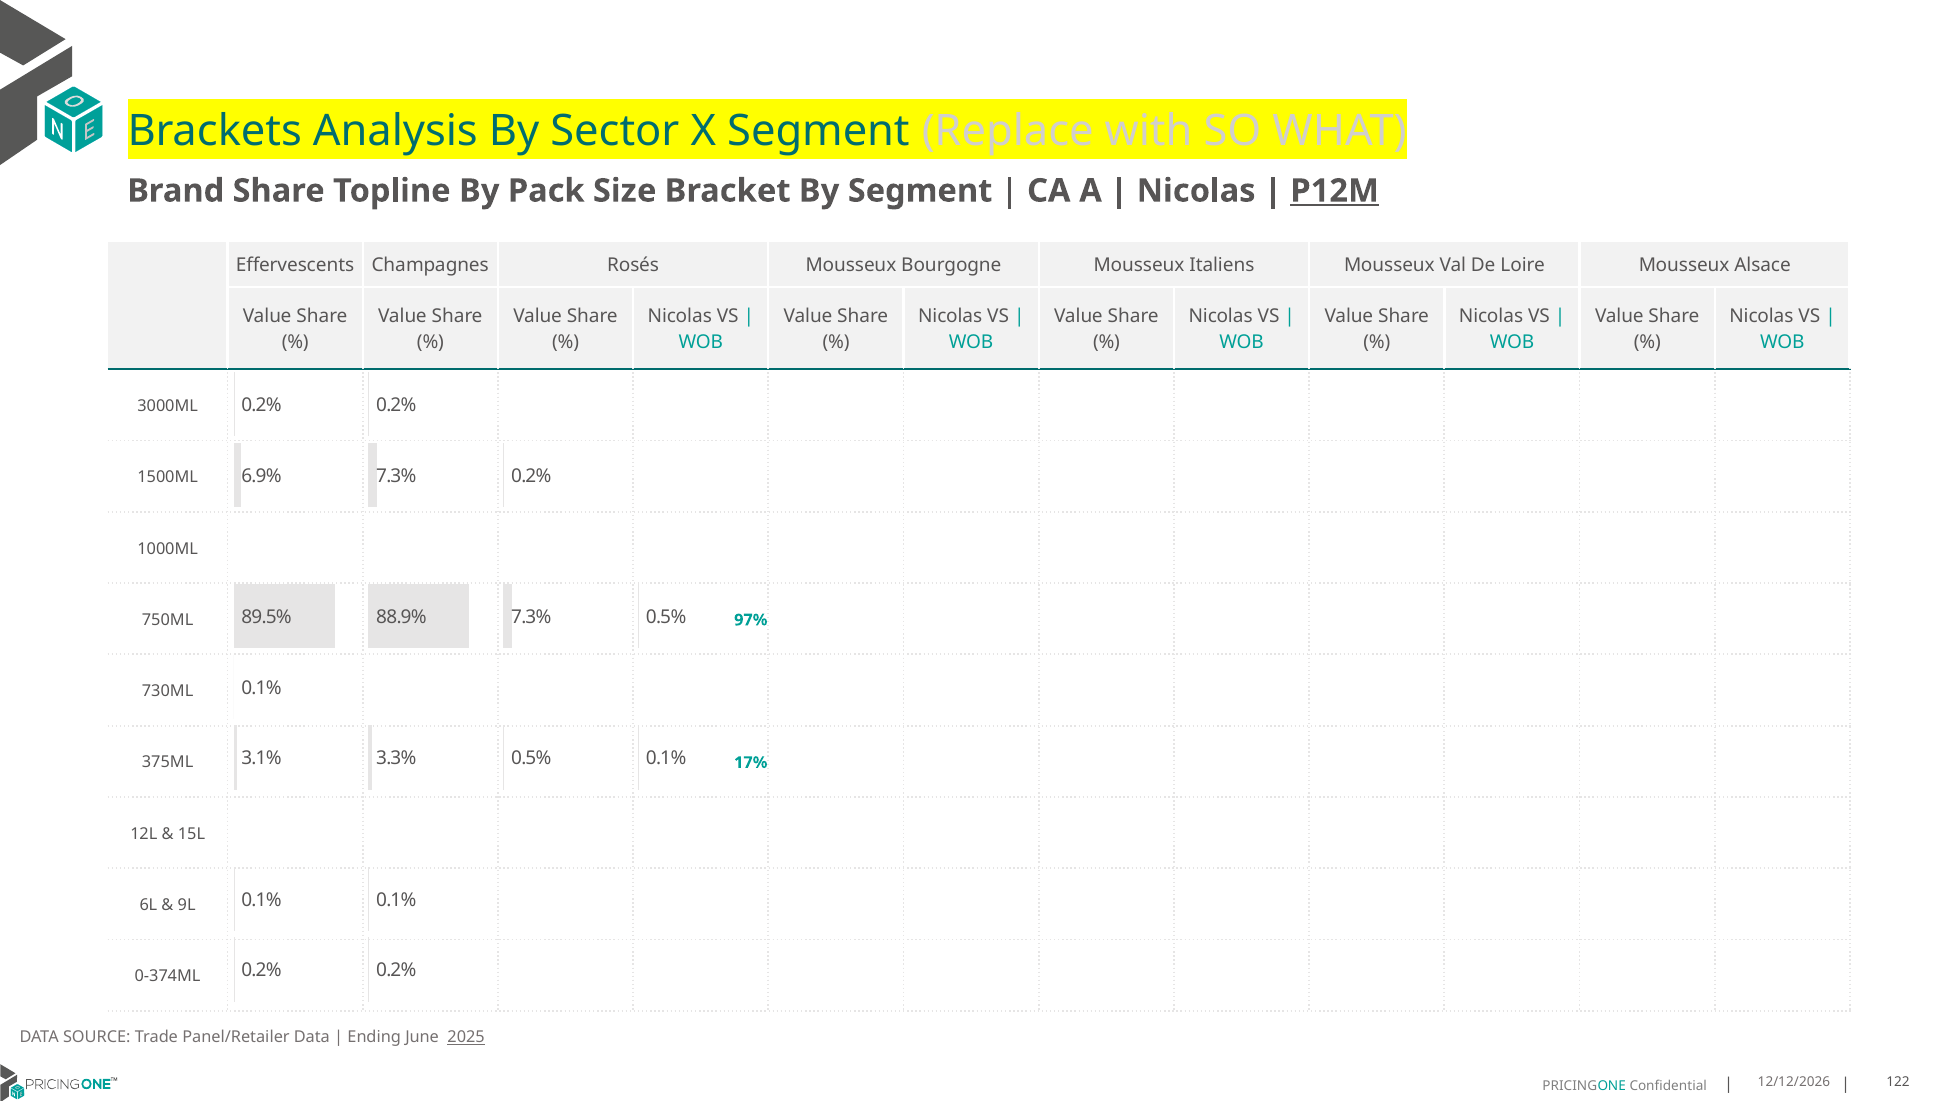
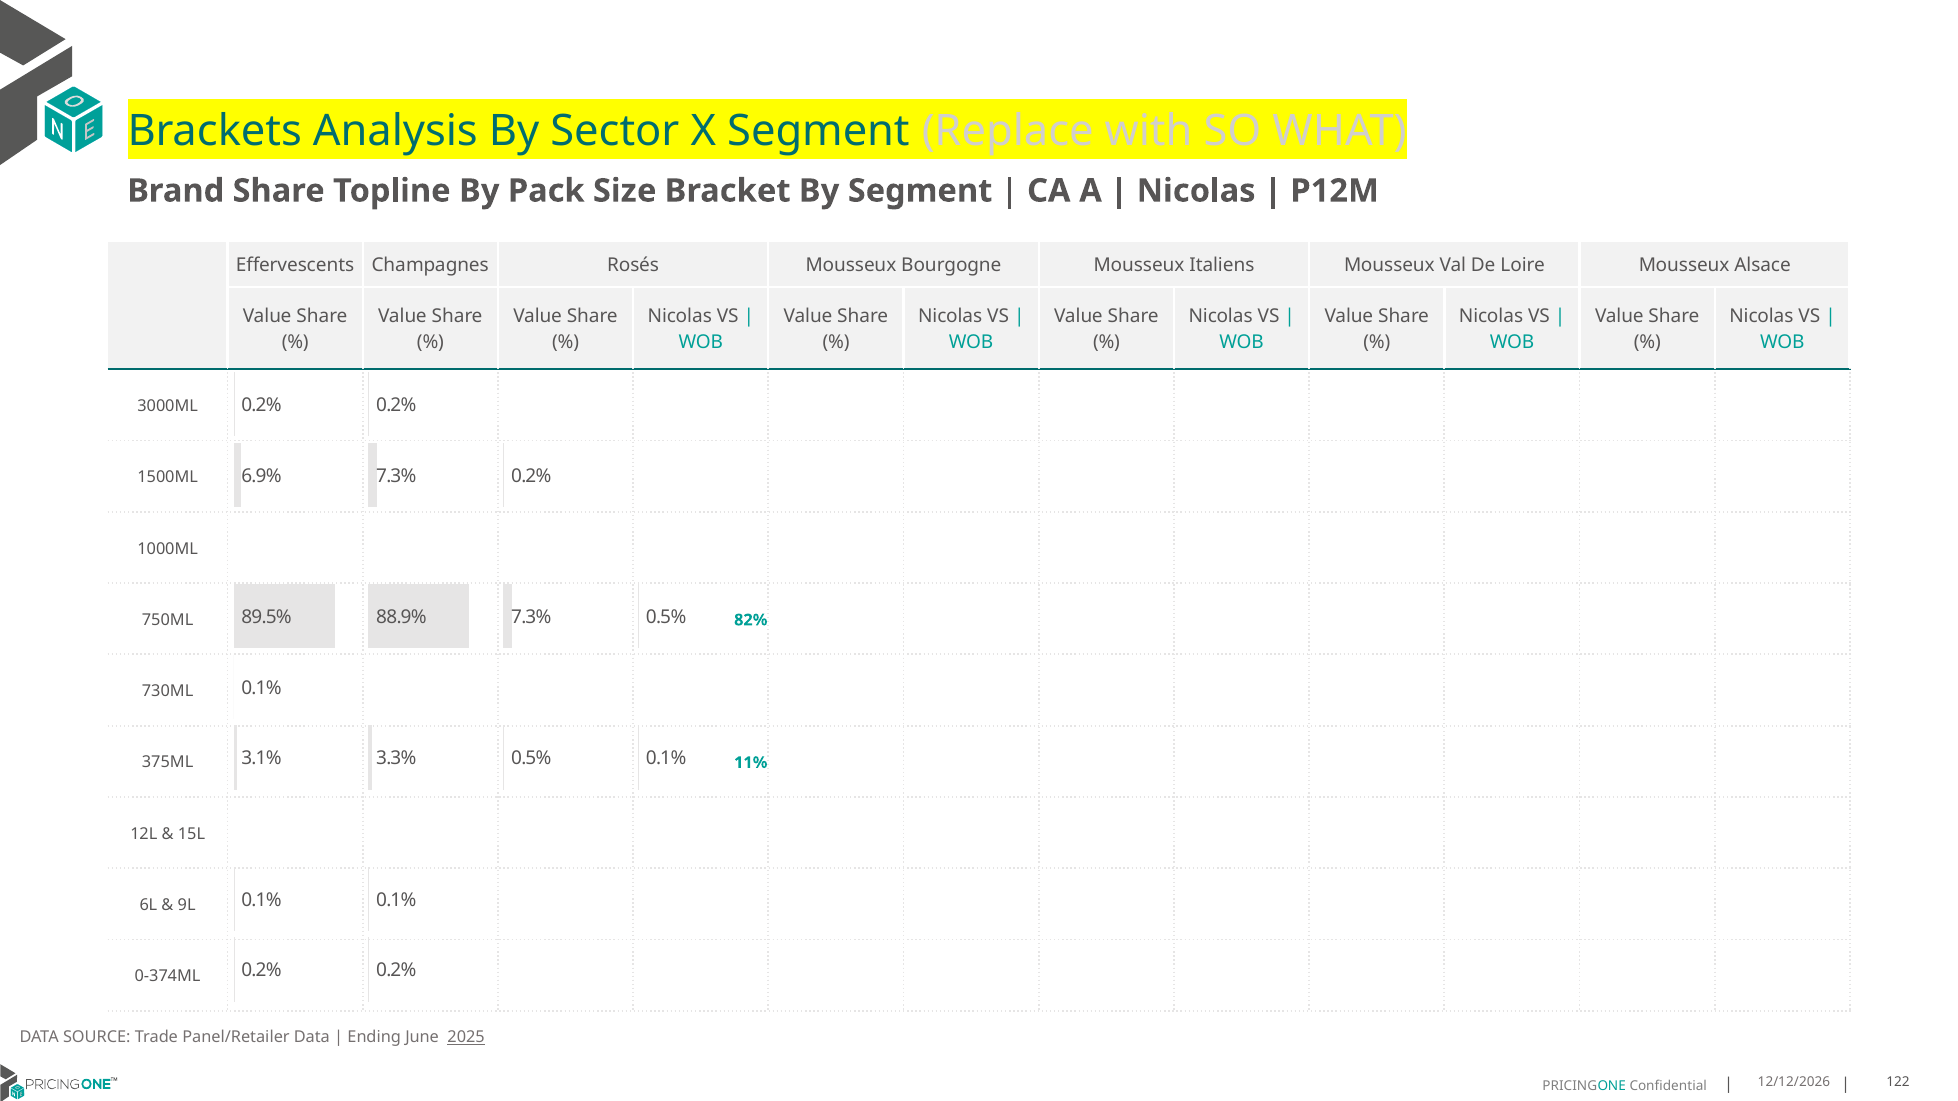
P12M underline: present -> none (1335, 191)
97%: 97% -> 82% (751, 620)
17%: 17% -> 11% (751, 763)
